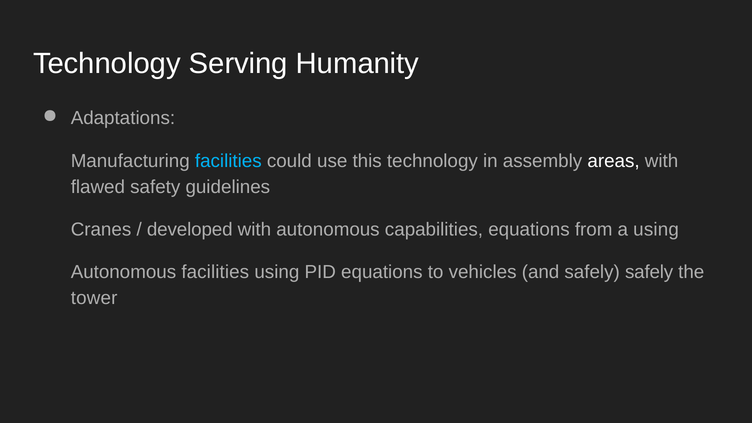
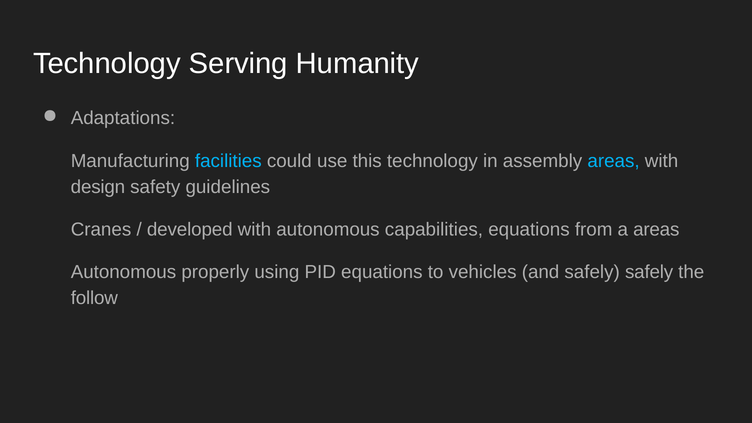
areas colour: white -> light blue (614, 161)
flawed: flawed -> design (98, 187)
a using: using -> areas (656, 229)
Autonomous facilities: facilities -> properly (215, 272)
tower: tower -> follow (94, 298)
